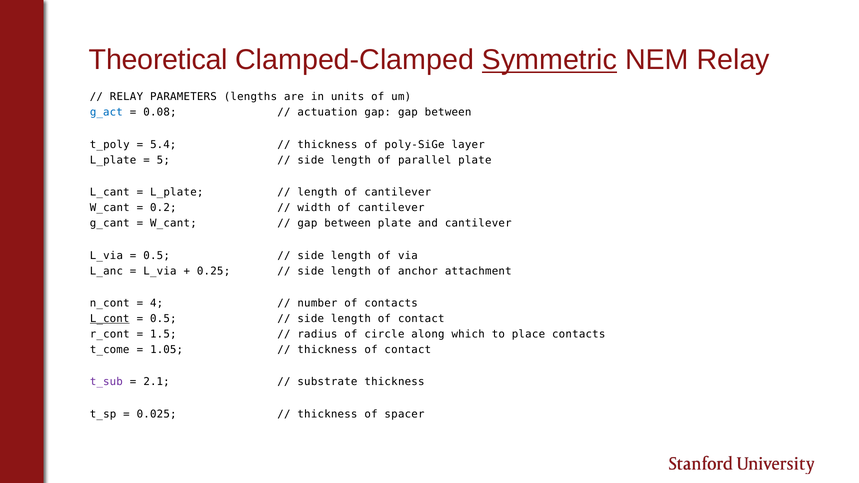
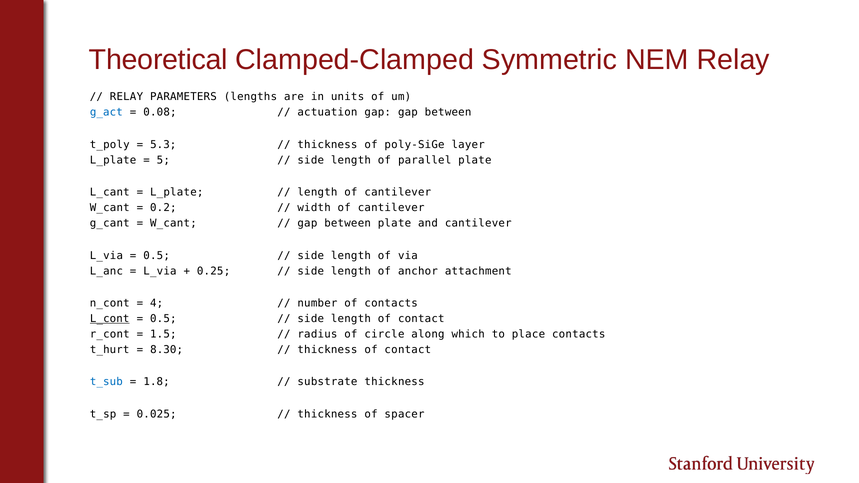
Symmetric underline: present -> none (549, 60)
5.4: 5.4 -> 5.3 (163, 145)
t_come: t_come -> t_hurt (110, 350)
1.05: 1.05 -> 8.30 (167, 350)
t_sub colour: purple -> blue (106, 382)
2.1: 2.1 -> 1.8 (157, 382)
